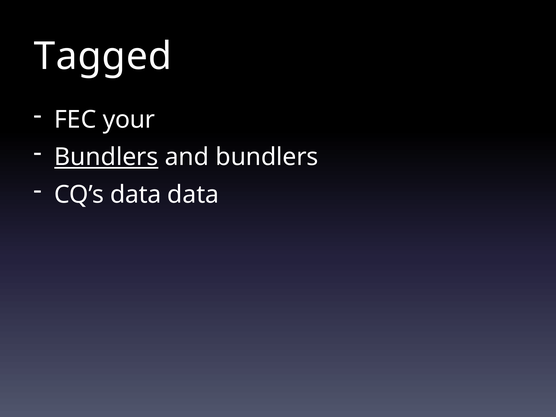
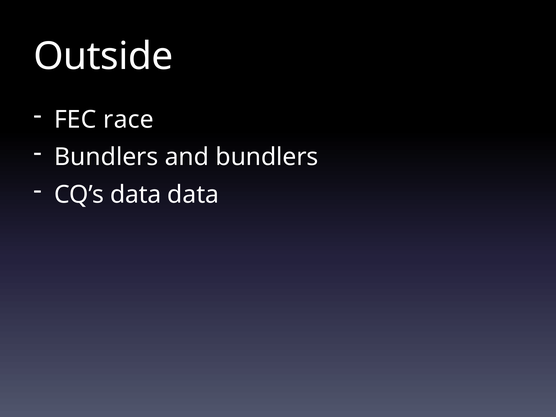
Tagged: Tagged -> Outside (103, 56)
your: your -> race (129, 120)
Bundlers underline: present -> none (106, 157)
